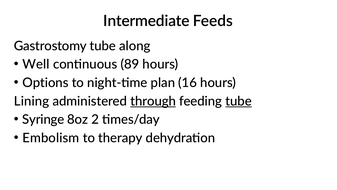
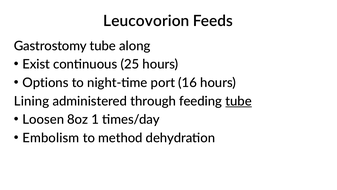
Intermediate: Intermediate -> Leucovorion (146, 21)
Well: Well -> Exist (36, 64)
89: 89 -> 25 (130, 64)
plan: plan -> port (163, 83)
through underline: present -> none (153, 101)
Syringe: Syringe -> Loosen (43, 119)
2: 2 -> 1 (95, 119)
therapy: therapy -> method (120, 138)
